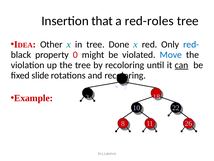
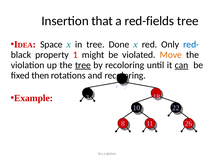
red-roles: red-roles -> red-fields (149, 21)
Other: Other -> Space (51, 44)
0: 0 -> 1 (75, 55)
Move colour: blue -> orange (171, 55)
tree underline: none -> present (83, 65)
slide: slide -> then (40, 75)
